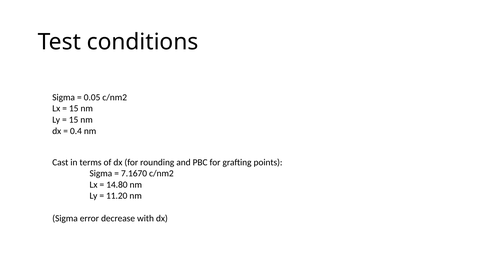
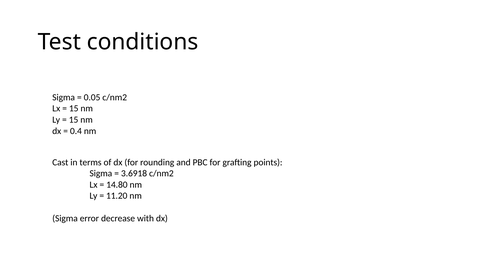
7.1670: 7.1670 -> 3.6918 (134, 173)
